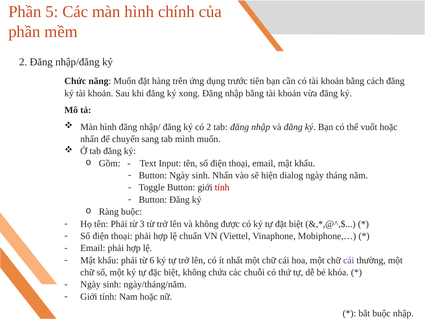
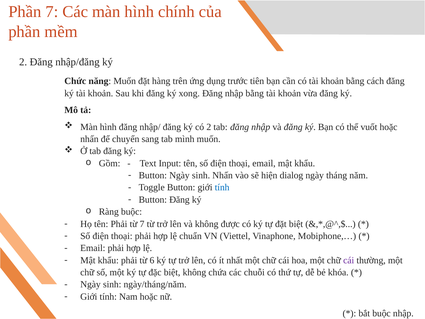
Phần 5: 5 -> 7 (52, 12)
tính colour: red -> blue (222, 187)
từ 3: 3 -> 7 (142, 224)
